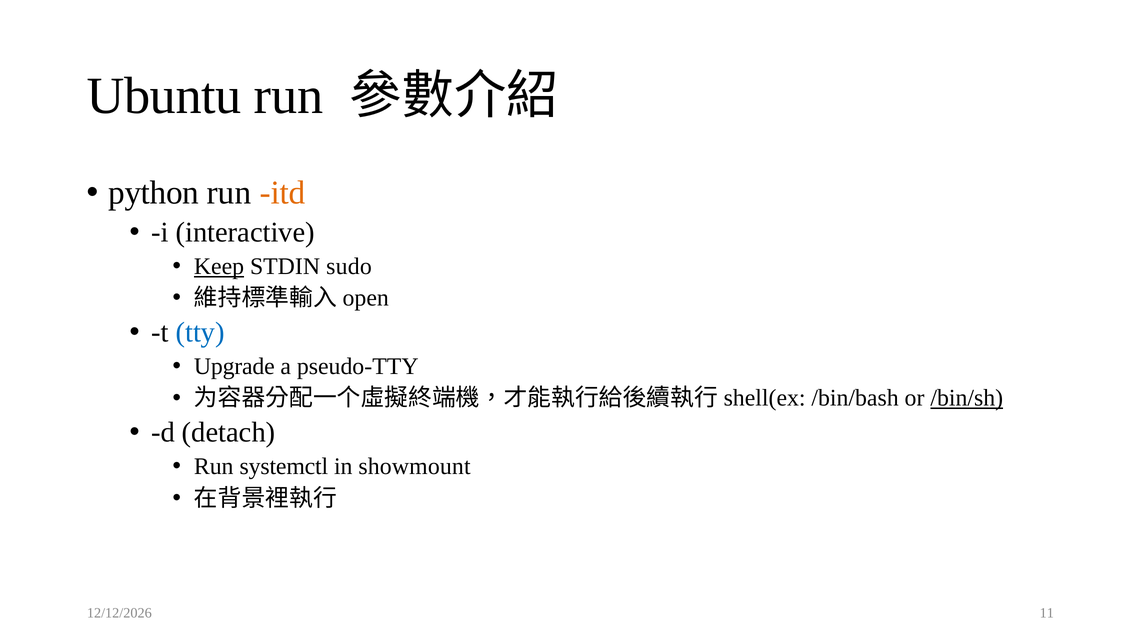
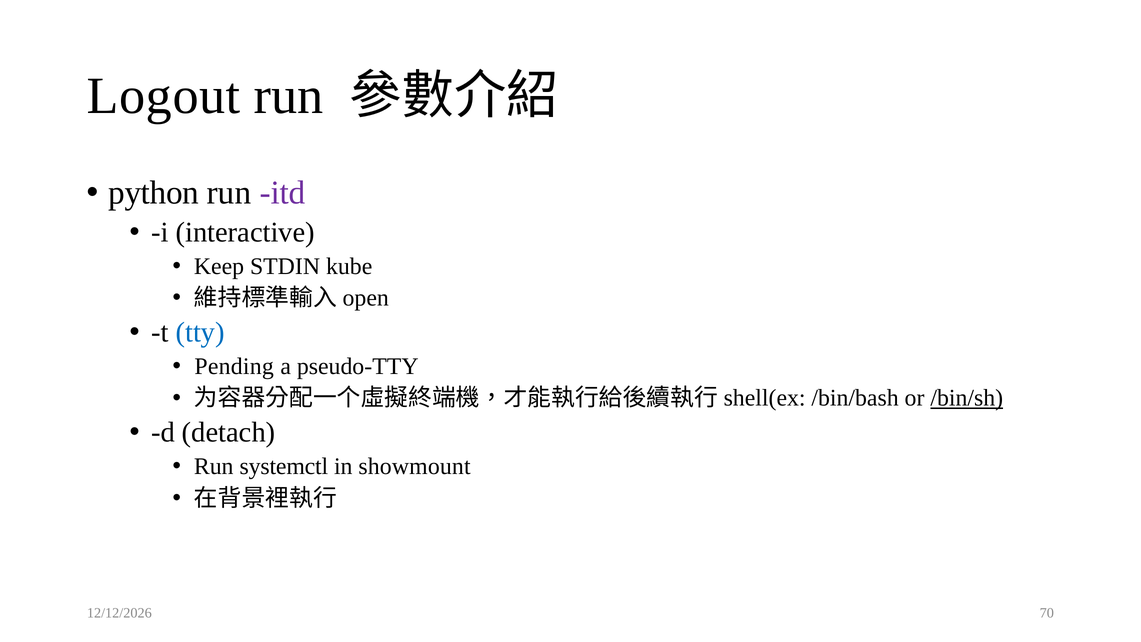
Ubuntu: Ubuntu -> Logout (164, 96)
itd colour: orange -> purple (283, 193)
Keep underline: present -> none (219, 266)
sudo: sudo -> kube (349, 266)
Upgrade: Upgrade -> Pending (234, 366)
11: 11 -> 70 (1047, 613)
